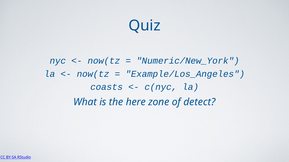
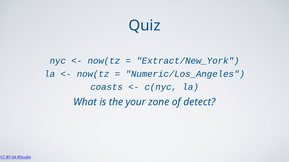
Numeric/New_York: Numeric/New_York -> Extract/New_York (188, 61)
Example/Los_Angeles: Example/Los_Angeles -> Numeric/Los_Angeles (185, 74)
here: here -> your (136, 102)
